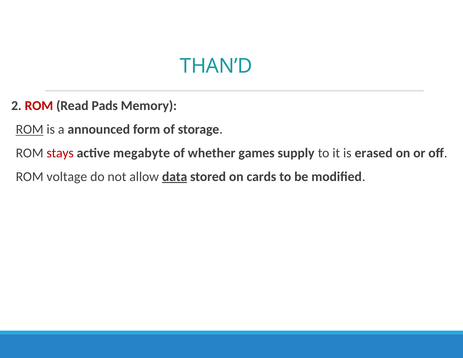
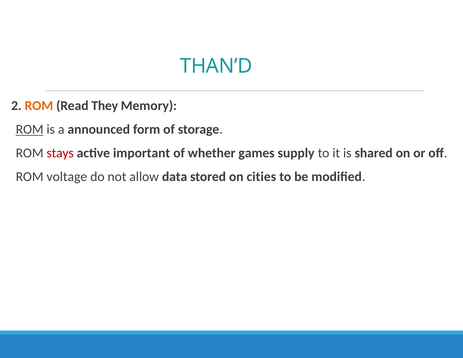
ROM colour: red -> orange (39, 106)
Pads: Pads -> They (105, 106)
megabyte: megabyte -> important (142, 153)
erased: erased -> shared (374, 153)
data underline: present -> none (175, 177)
cards: cards -> cities (261, 177)
